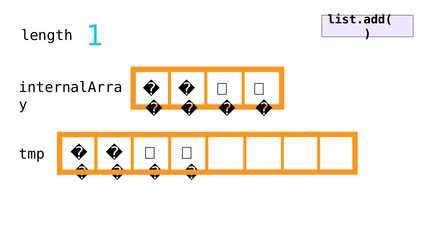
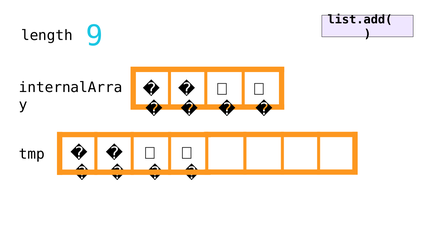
1: 1 -> 9 (94, 36)
